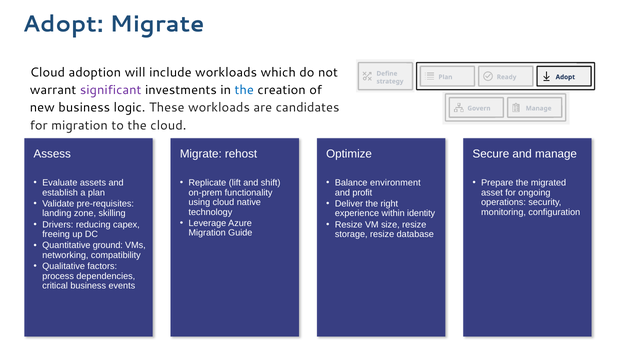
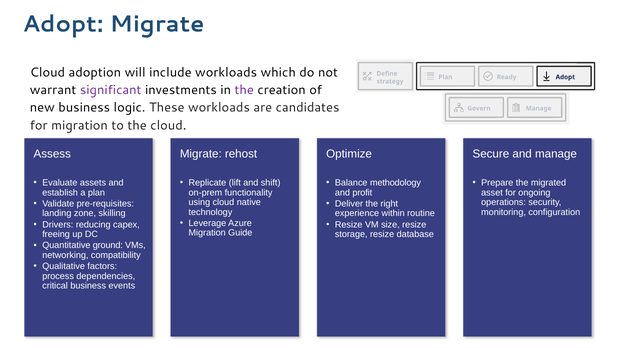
the colour: blue -> purple (244, 90)
environment: environment -> methodology (395, 183)
identity: identity -> routine (421, 214)
